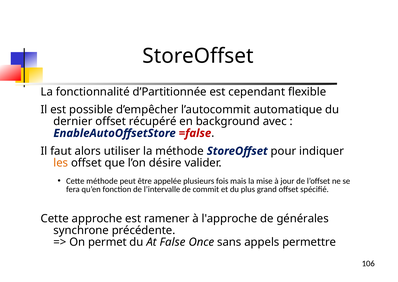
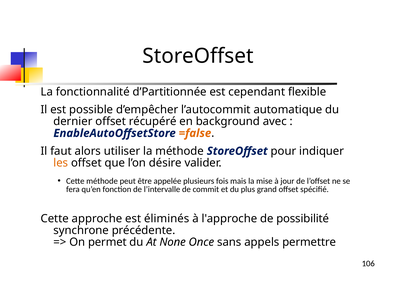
=false colour: red -> orange (195, 133)
ramener: ramener -> éliminés (167, 218)
générales: générales -> possibilité (303, 218)
False: False -> None (173, 242)
